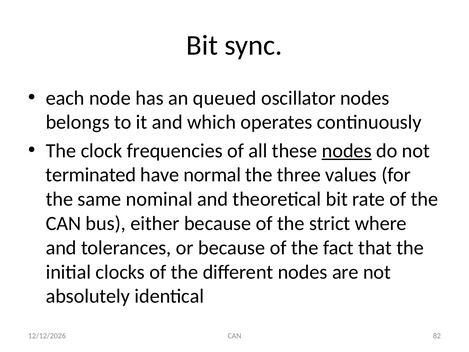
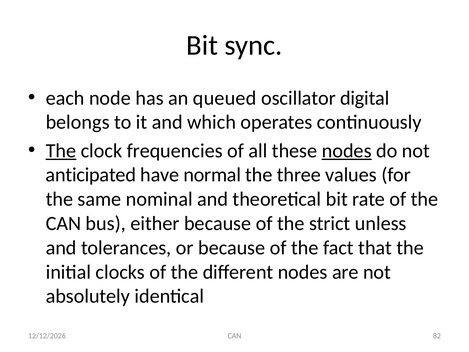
oscillator nodes: nodes -> digital (365, 98)
The underline: none -> present (61, 151)
terminated: terminated -> anticipated (91, 175)
where: where -> unless (381, 223)
